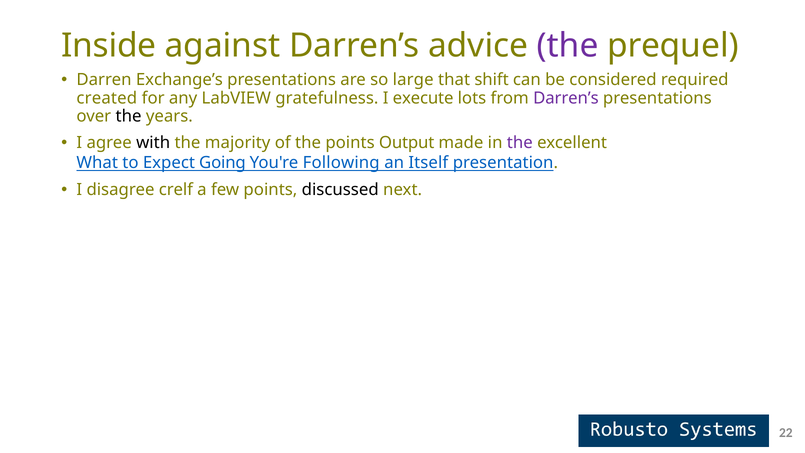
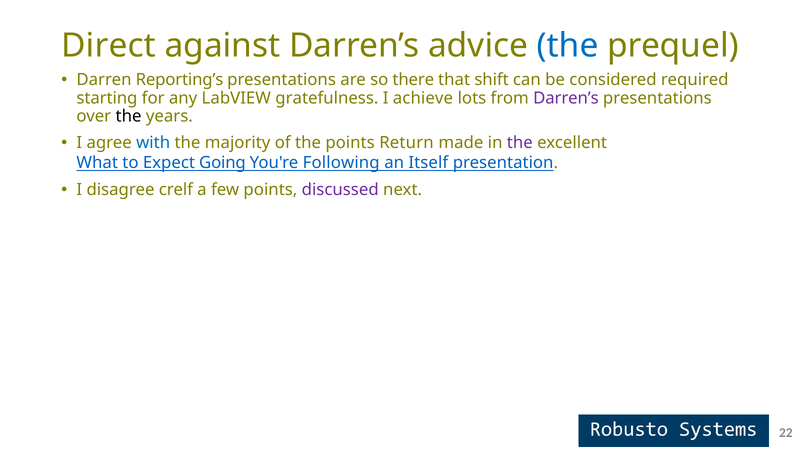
Inside: Inside -> Direct (109, 46)
the colour: purple -> blue (568, 46)
Exchange’s: Exchange’s -> Reporting’s (179, 80)
large: large -> there (413, 80)
created: created -> starting (107, 98)
execute: execute -> achieve (423, 98)
with colour: black -> blue (153, 143)
Output: Output -> Return (406, 143)
discussed colour: black -> purple (340, 190)
